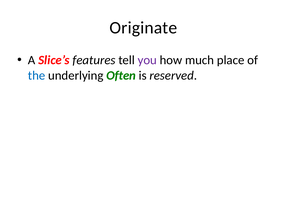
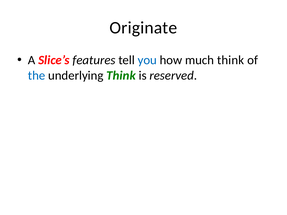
you colour: purple -> blue (147, 60)
much place: place -> think (231, 60)
underlying Often: Often -> Think (121, 76)
